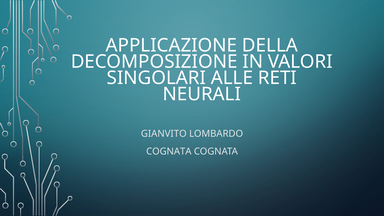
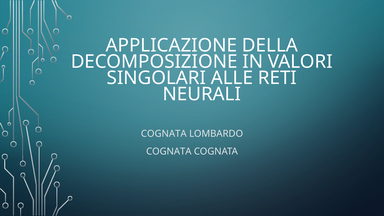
GIANVITO: GIANVITO -> COGNATA (164, 134)
